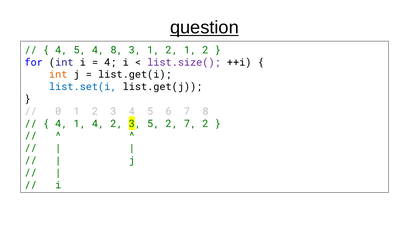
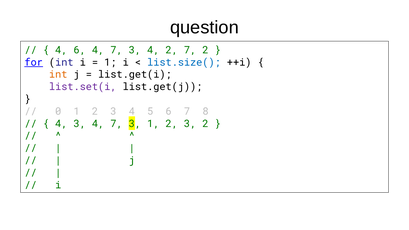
question underline: present -> none (204, 28)
5: 5 -> 6 (80, 50)
8: 8 -> 7 (116, 50)
1: 1 -> 4 (153, 50)
2 1: 1 -> 7 (190, 50)
for underline: none -> present (34, 62)
4: 4 -> 1 (110, 62)
list.size( colour: purple -> blue (184, 62)
list.set(i colour: blue -> purple (83, 87)
4 1: 1 -> 3 (80, 124)
2: 2 -> 7 (116, 124)
3 5: 5 -> 1 (153, 124)
7: 7 -> 3 (190, 124)
